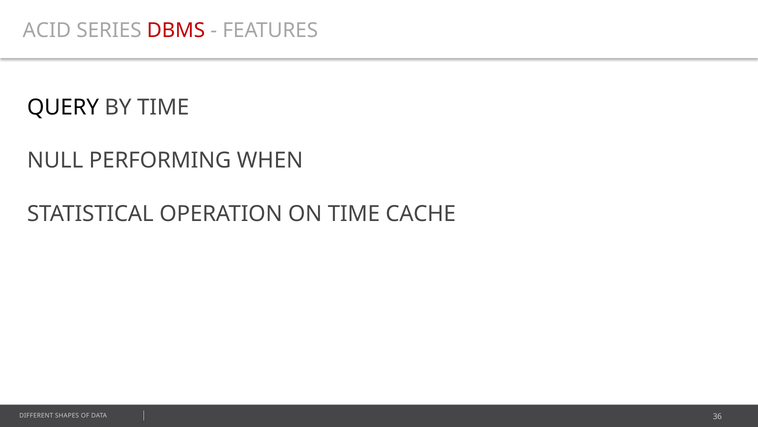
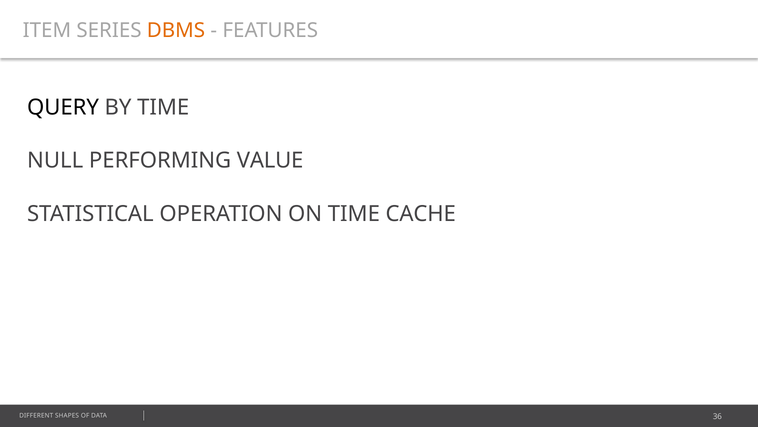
ACID: ACID -> ITEM (47, 30)
DBMS colour: red -> orange (176, 30)
WHEN: WHEN -> VALUE (270, 160)
